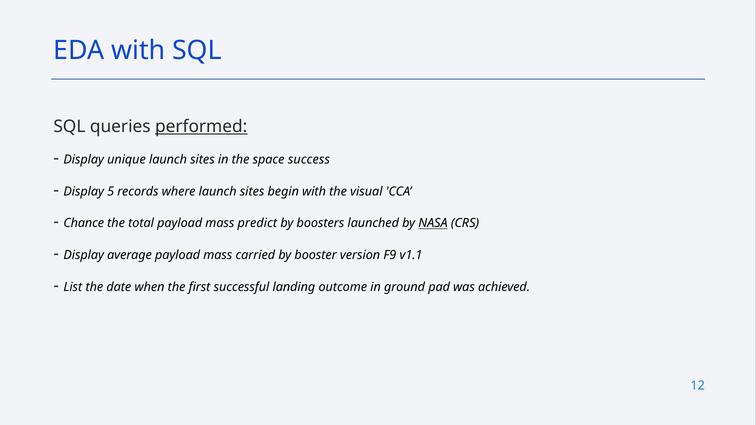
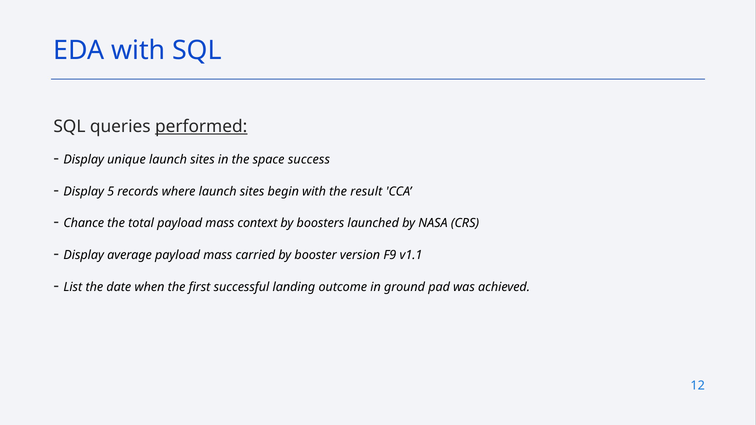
visual: visual -> result (366, 192)
predict: predict -> context (257, 223)
NASA underline: present -> none (433, 223)
